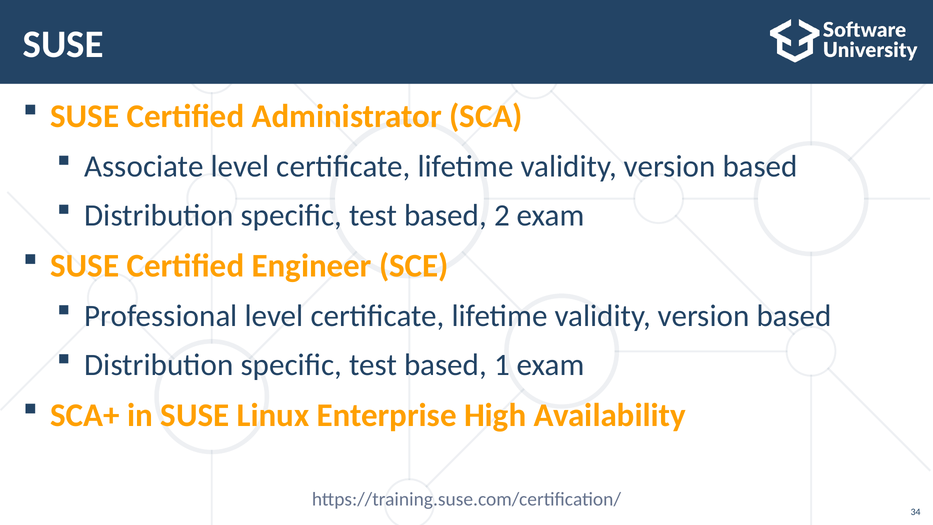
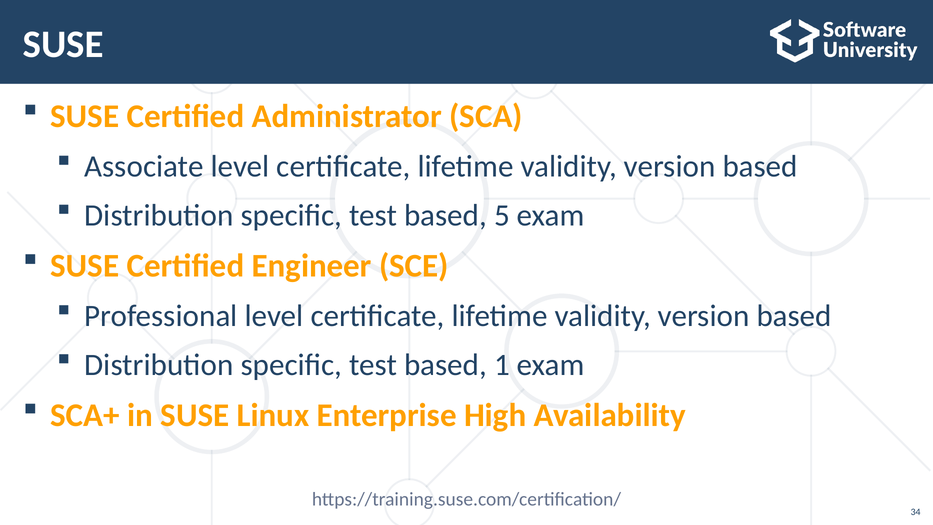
2: 2 -> 5 (502, 215)
